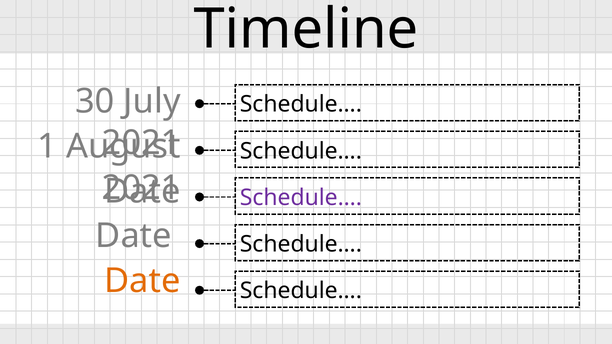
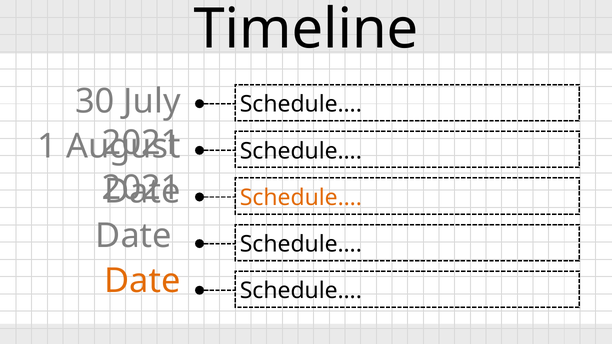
Schedule… colour: purple -> orange (301, 198)
